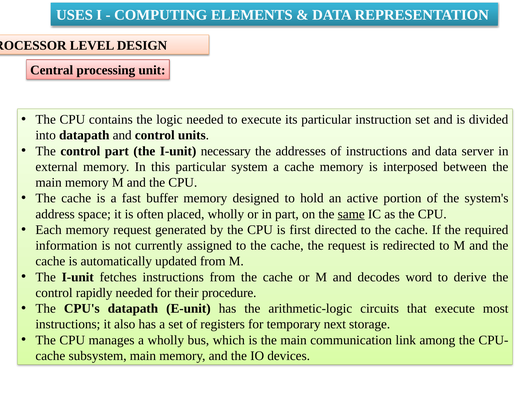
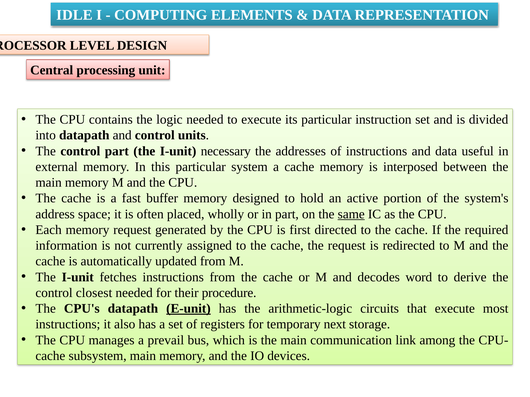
USES: USES -> IDLE (74, 15)
server: server -> useful (478, 151)
rapidly: rapidly -> closest (94, 293)
E-unit underline: none -> present (188, 309)
a wholly: wholly -> prevail (166, 340)
